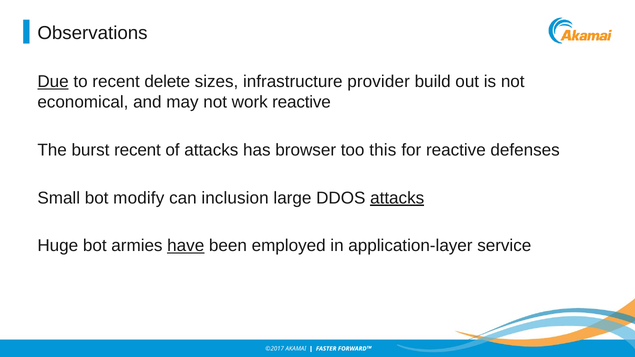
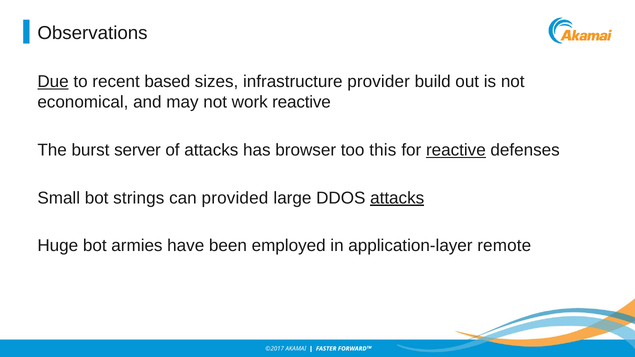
delete: delete -> based (167, 82)
burst recent: recent -> server (137, 150)
reactive underline: none -> present (456, 150)
modify: modify -> strings (139, 198)
inclusion: inclusion -> provided (235, 198)
have underline: present -> none (186, 246)
service: service -> remote (504, 246)
